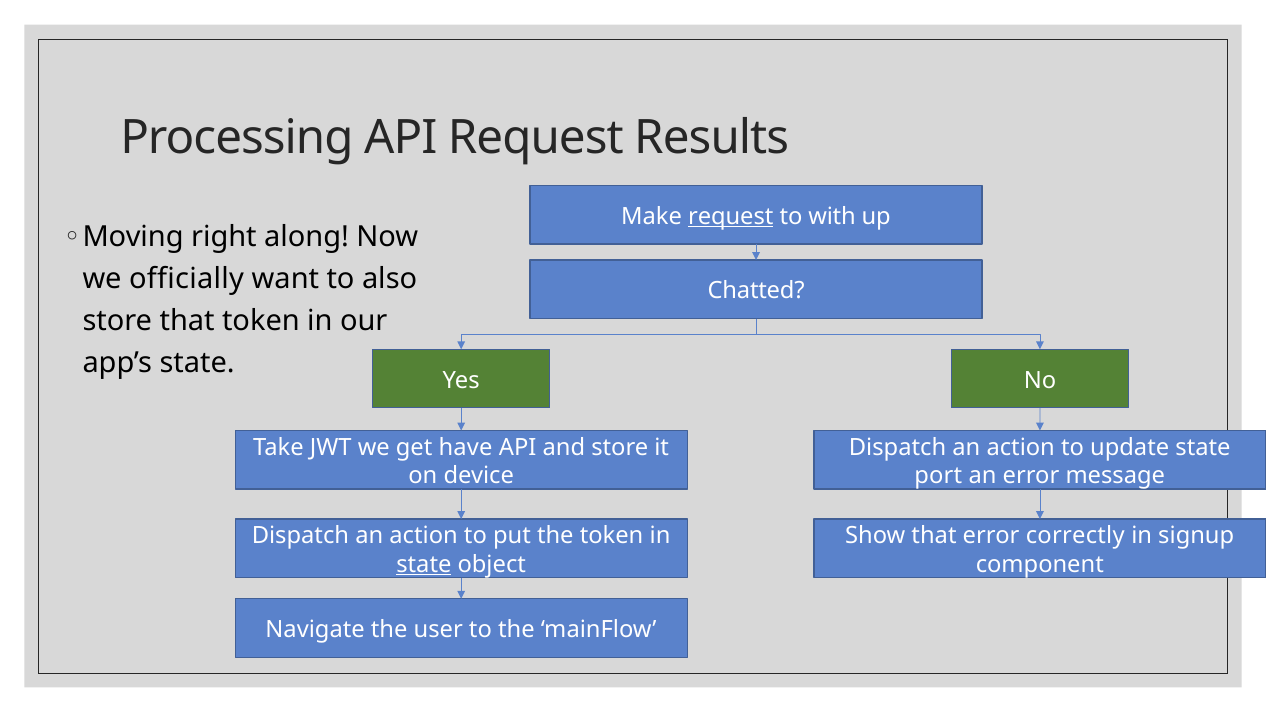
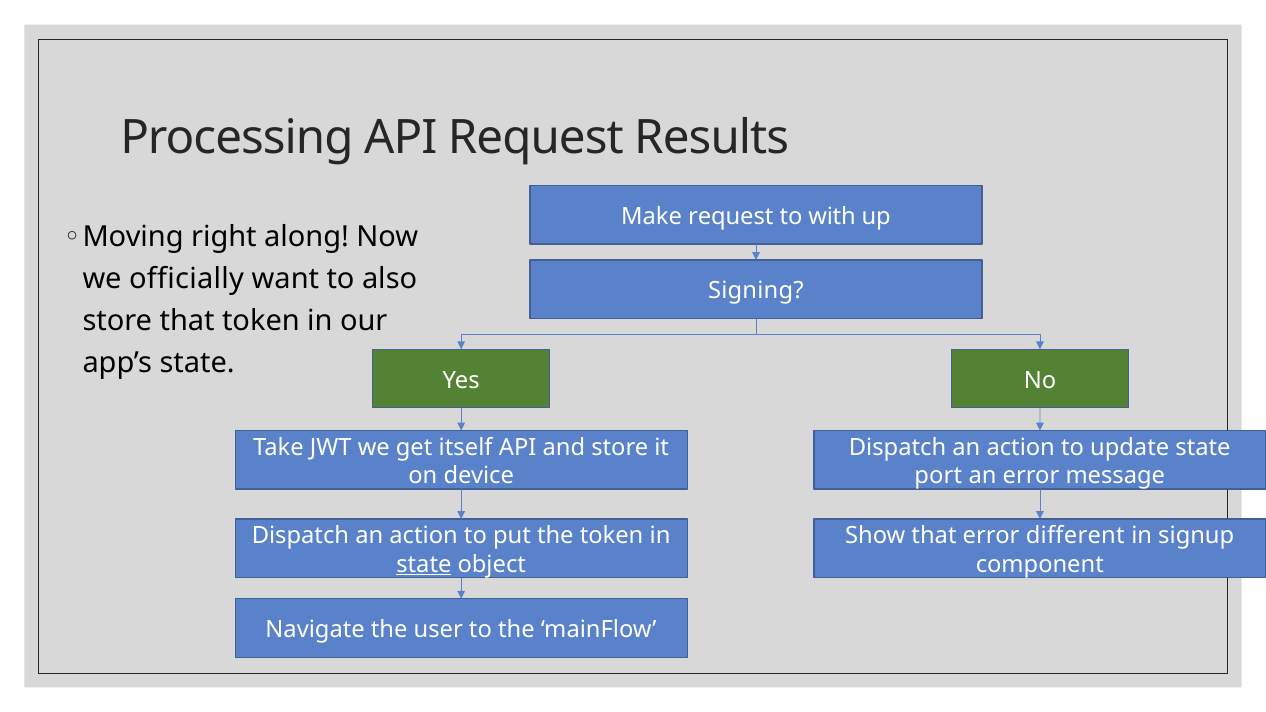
request underline: present -> none (731, 216)
Chatted: Chatted -> Signing (756, 291)
have: have -> itself (466, 447)
correctly: correctly -> different (1075, 536)
